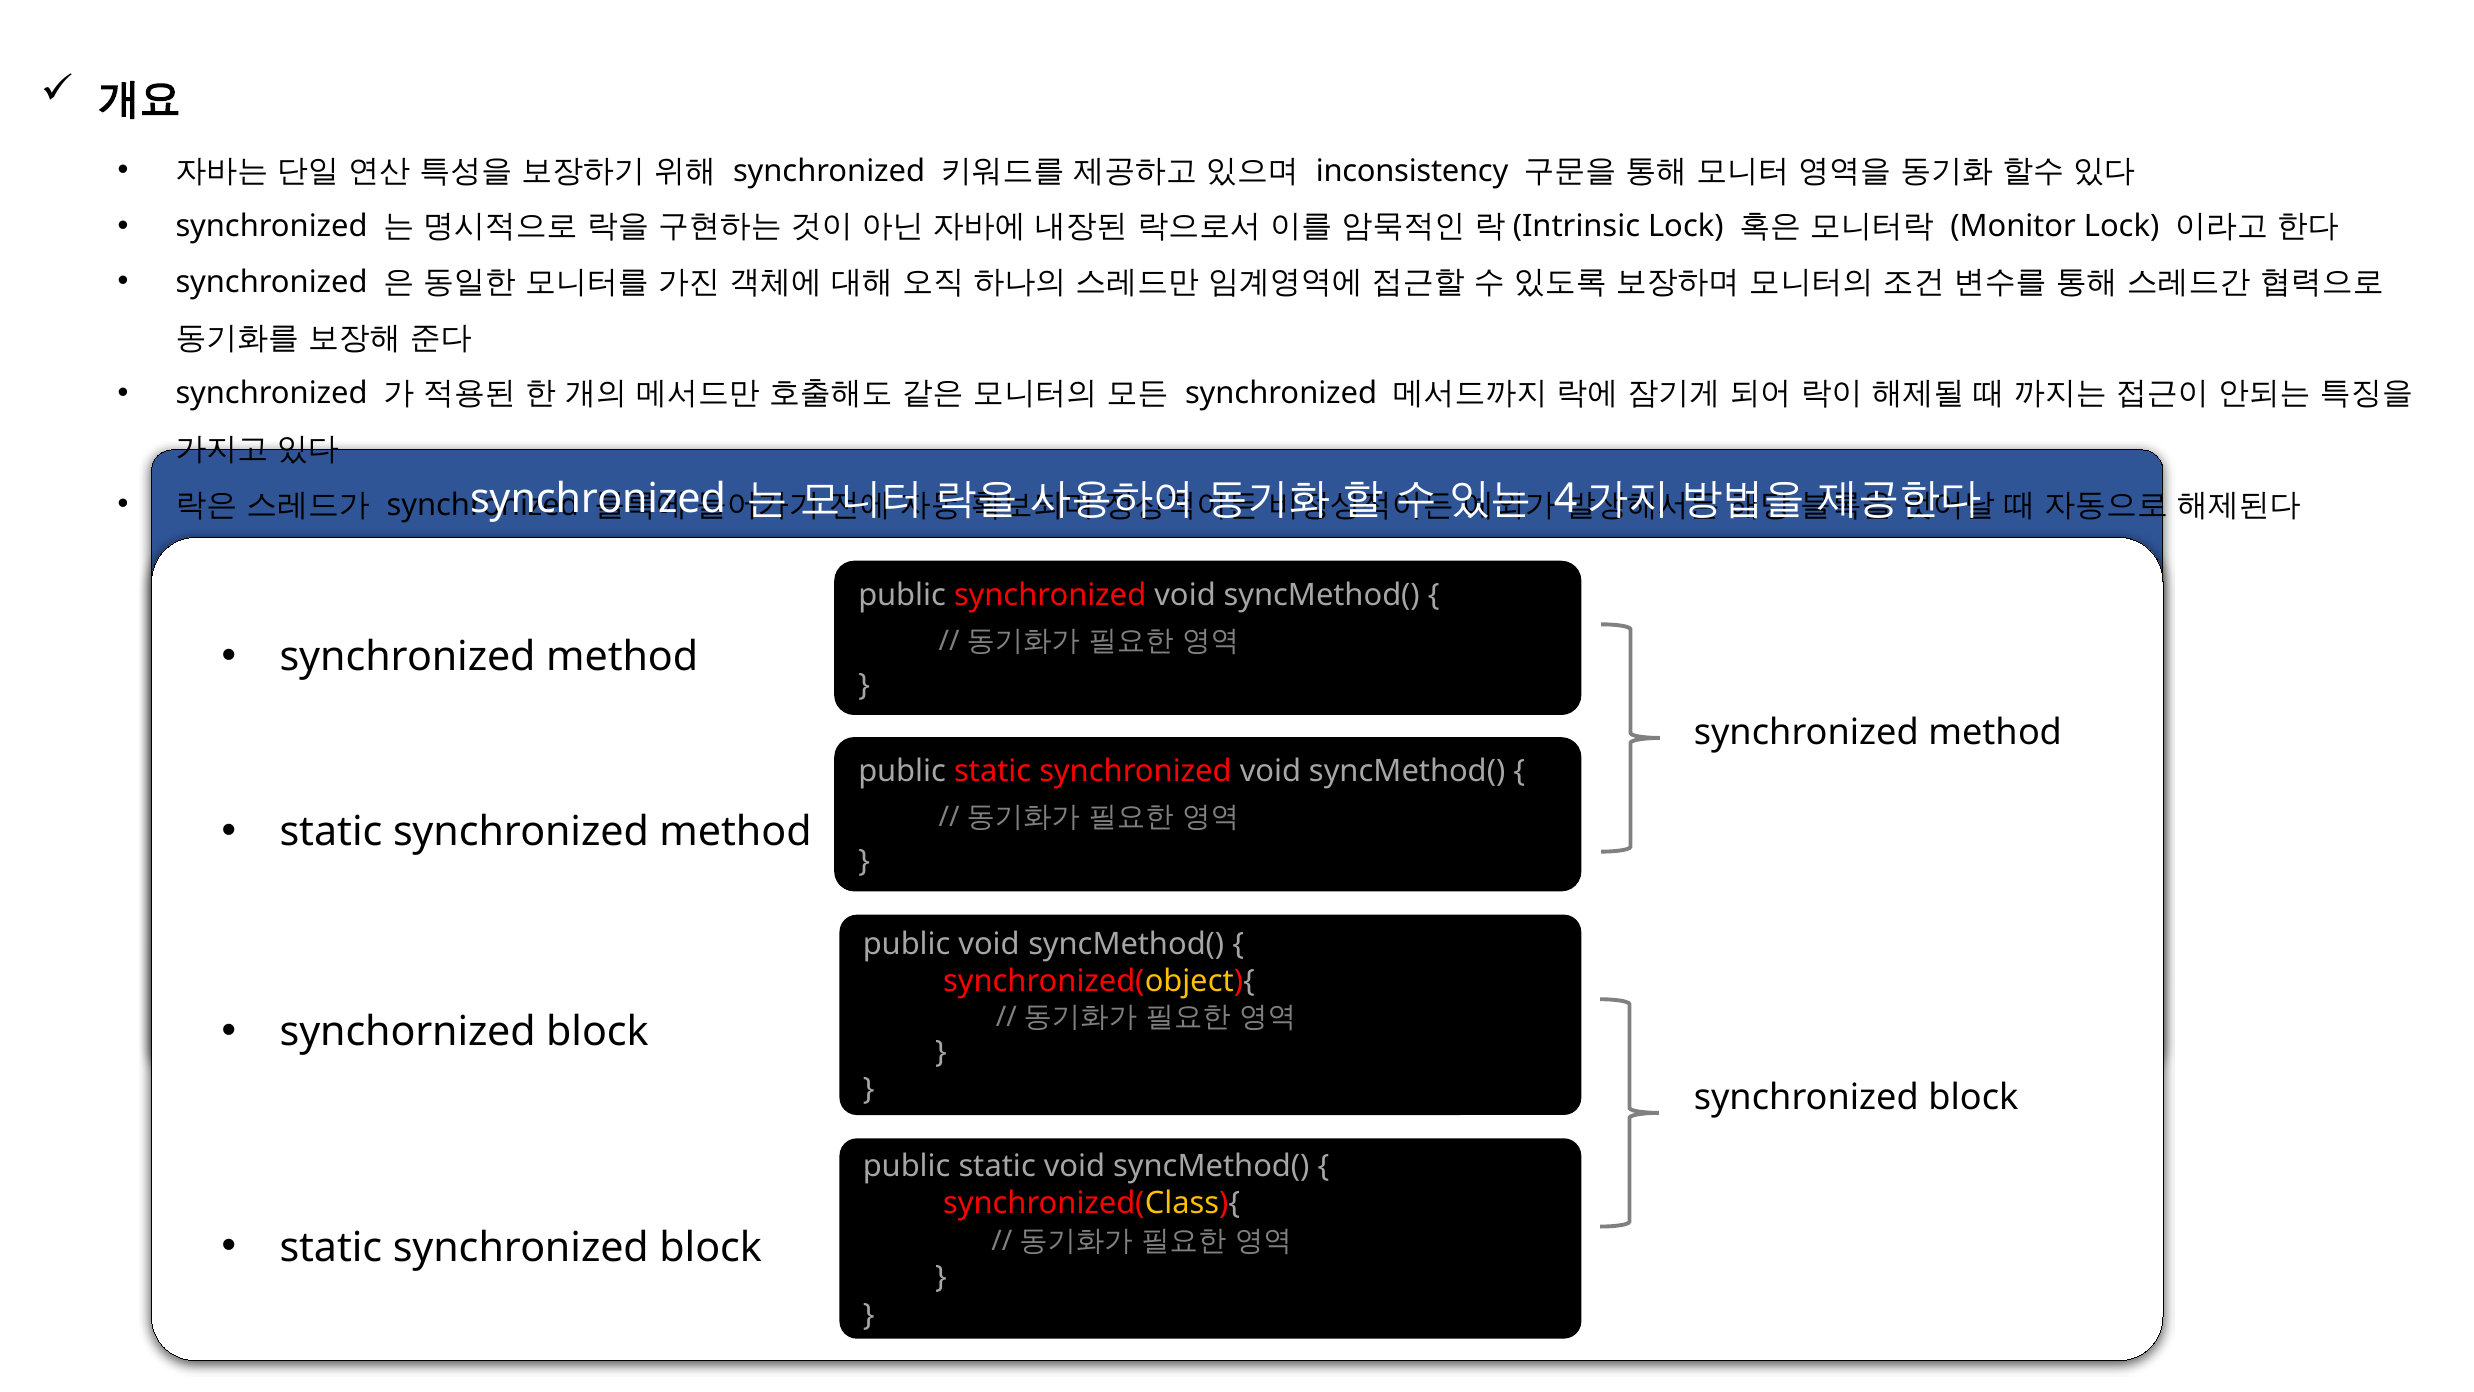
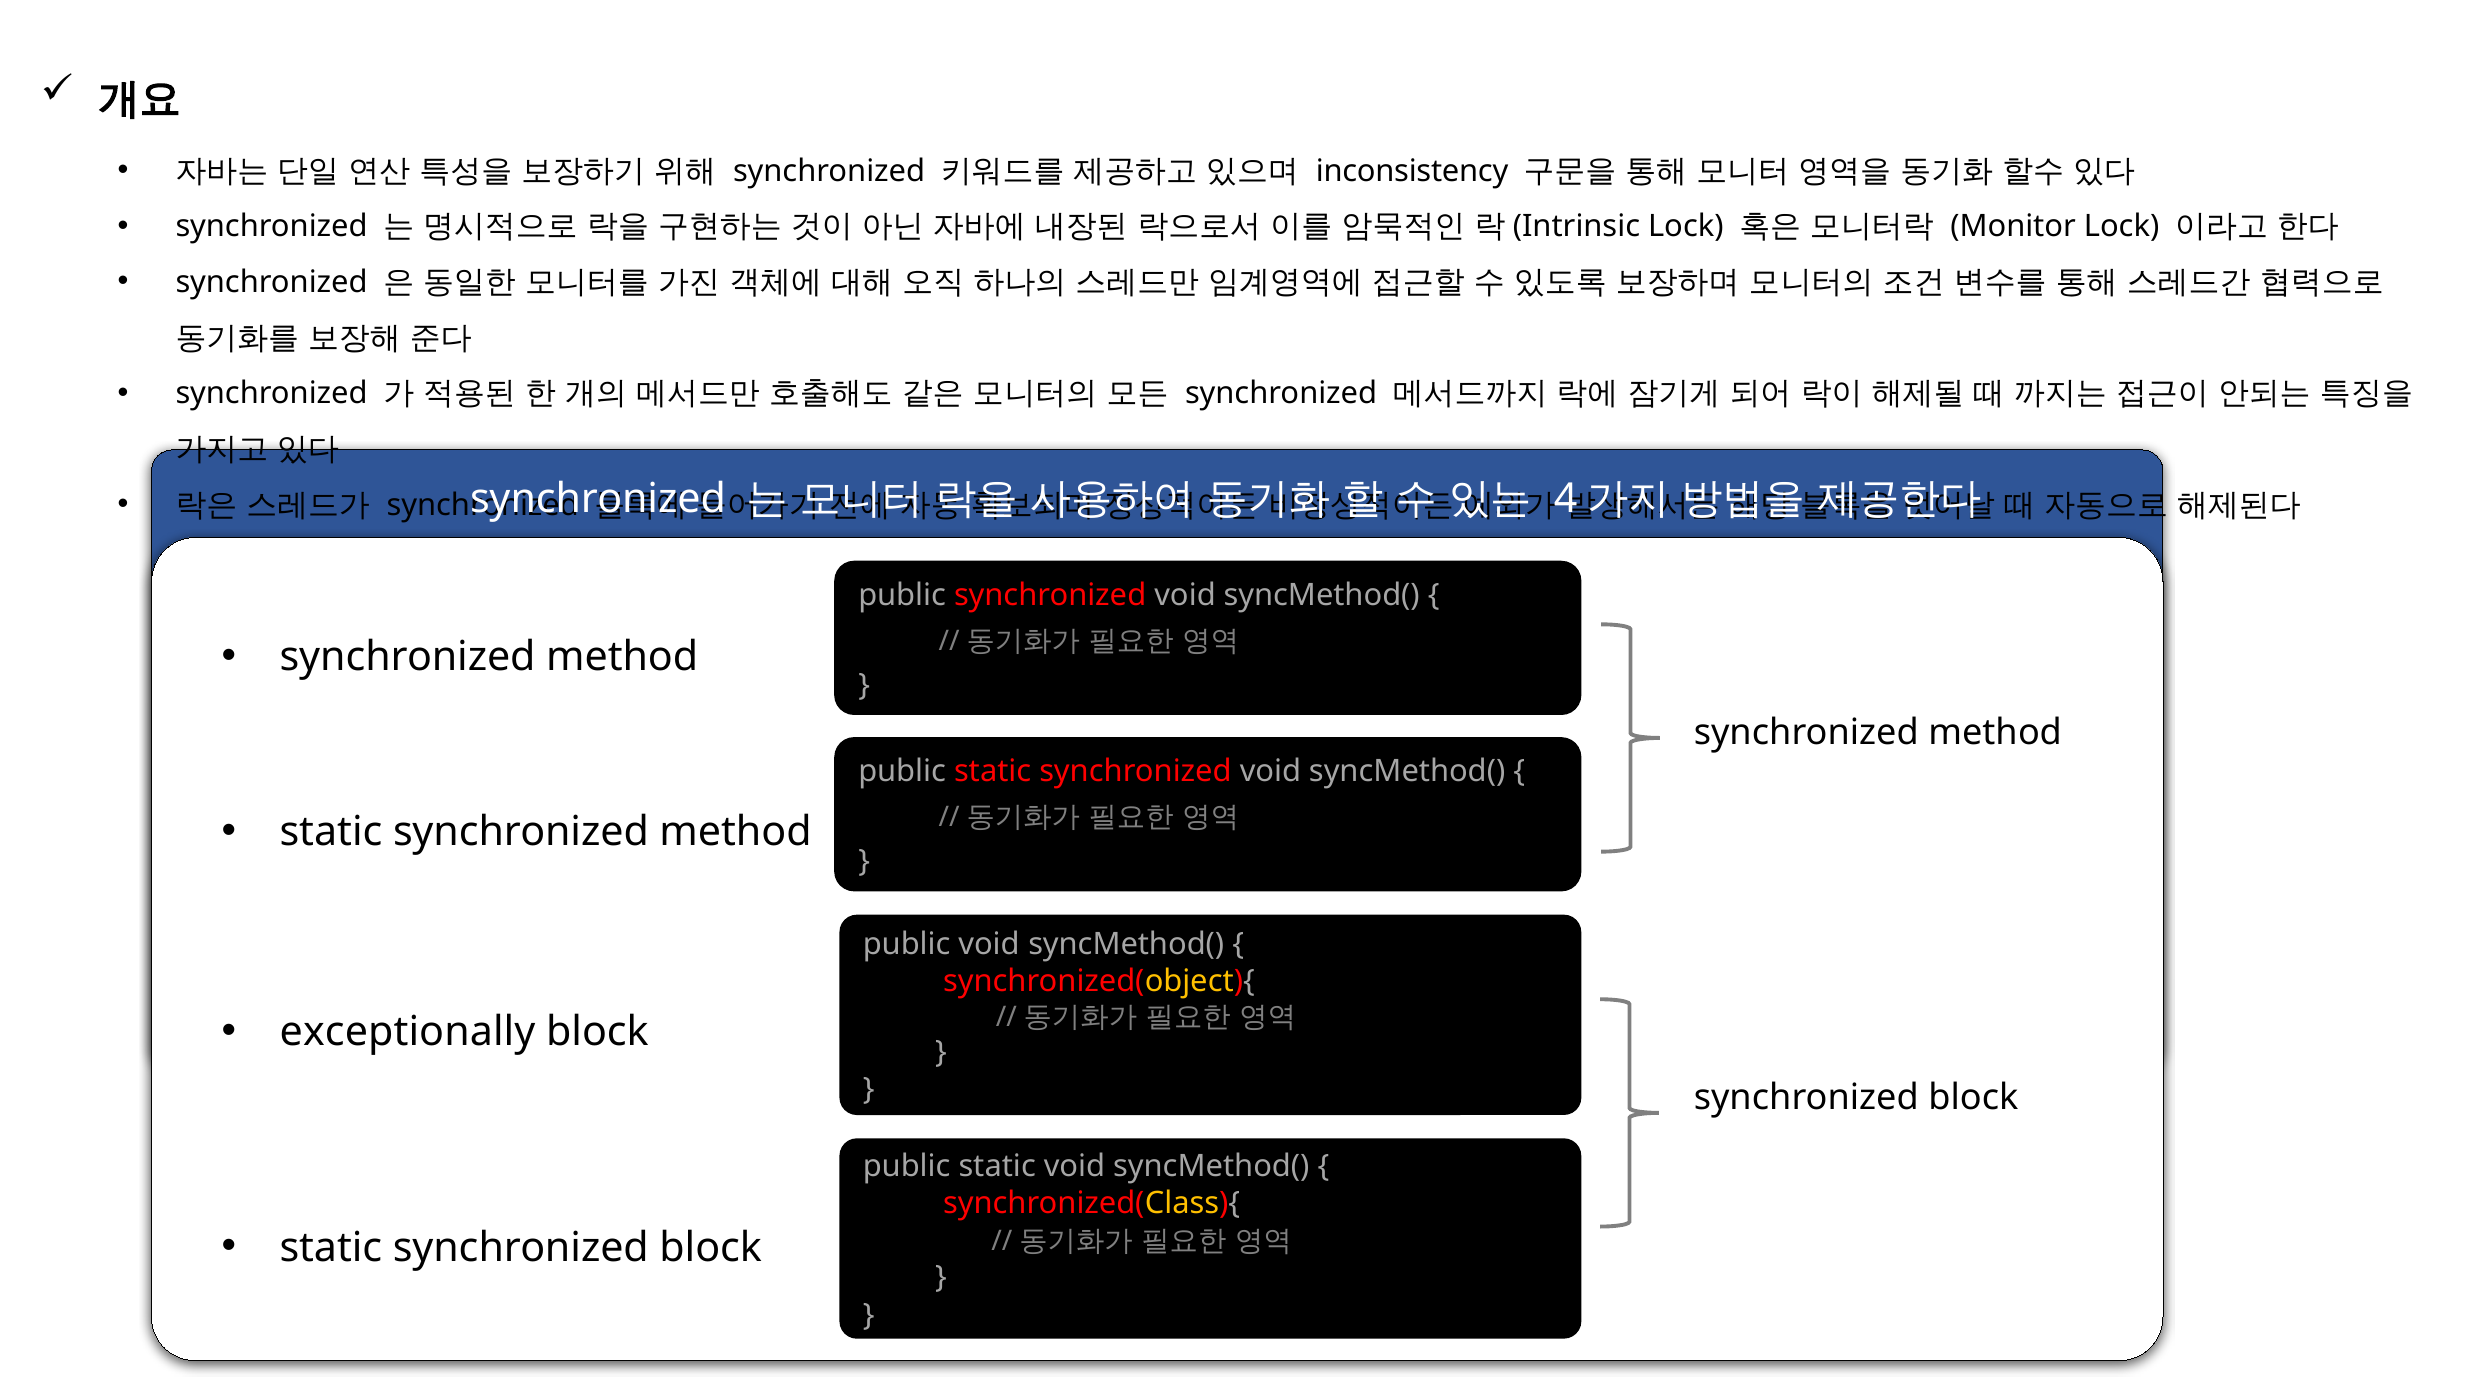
synchornized: synchornized -> exceptionally (408, 1032)
